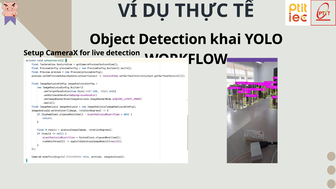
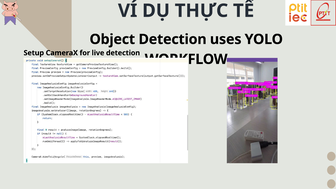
khai: khai -> uses (226, 39)
